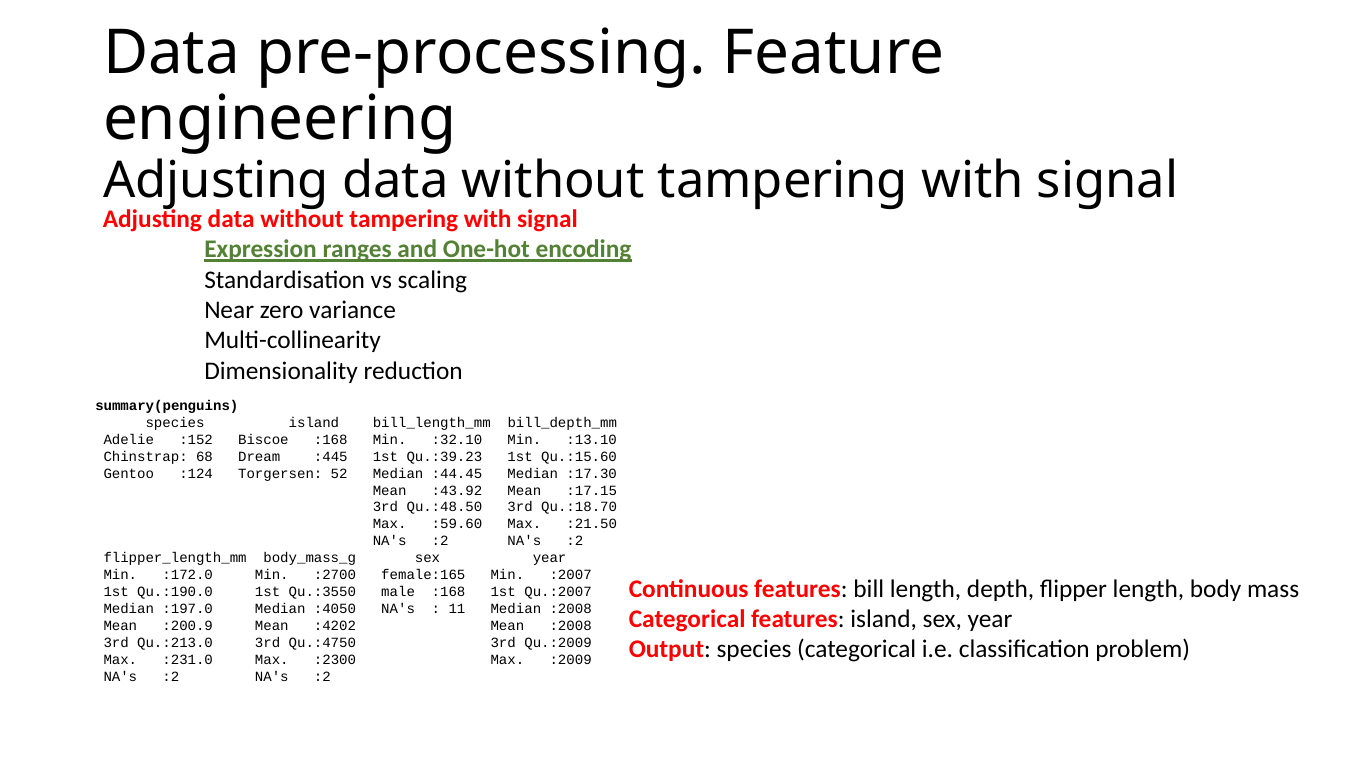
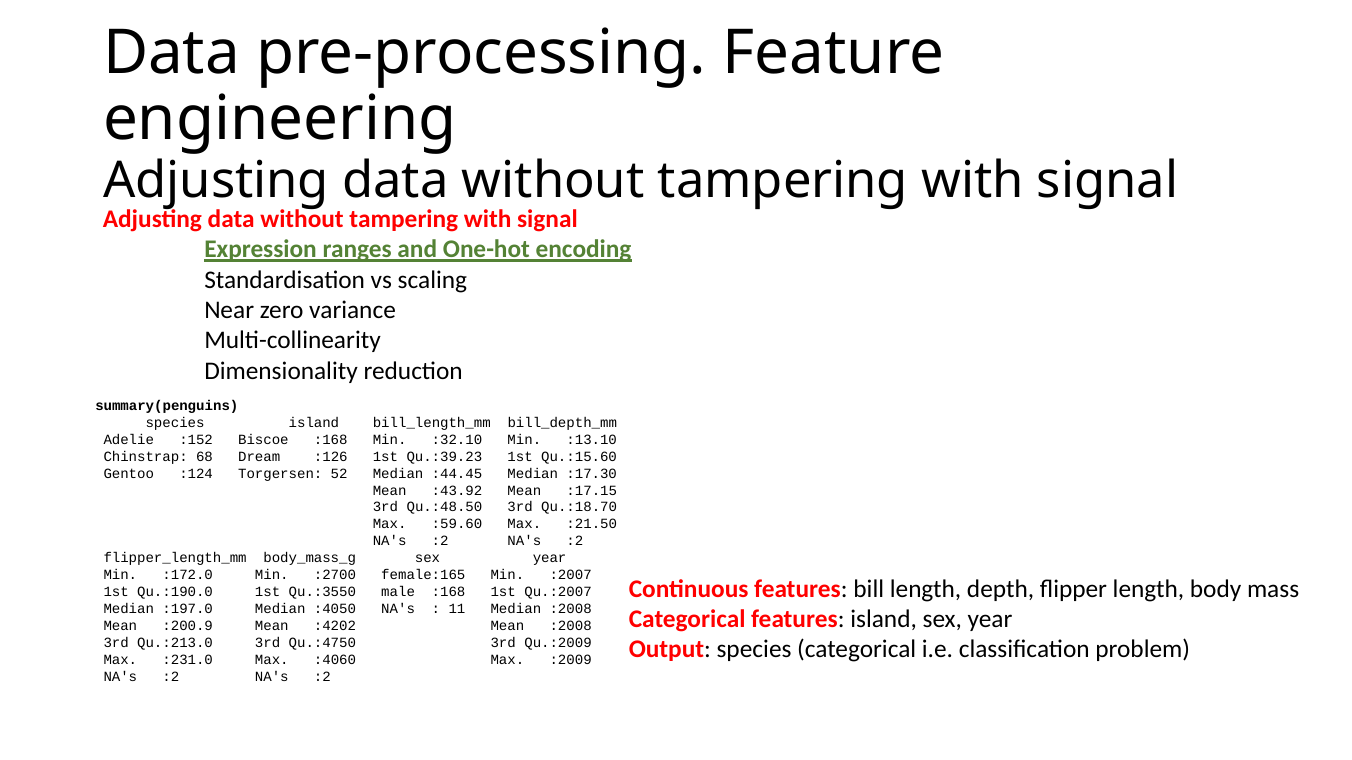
:445: :445 -> :126 (331, 457)
:2300: :2300 -> :4060 (335, 660)
